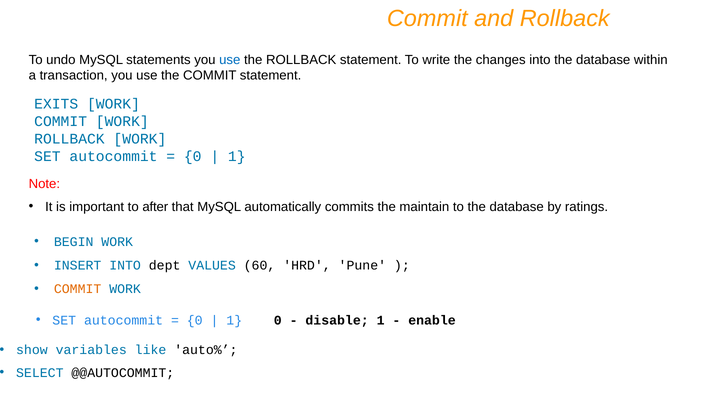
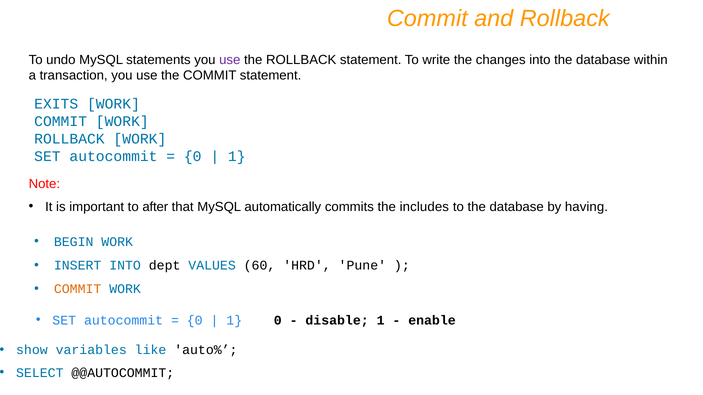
use colour: blue -> purple (230, 60)
maintain: maintain -> includes (424, 207)
ratings: ratings -> having (586, 207)
